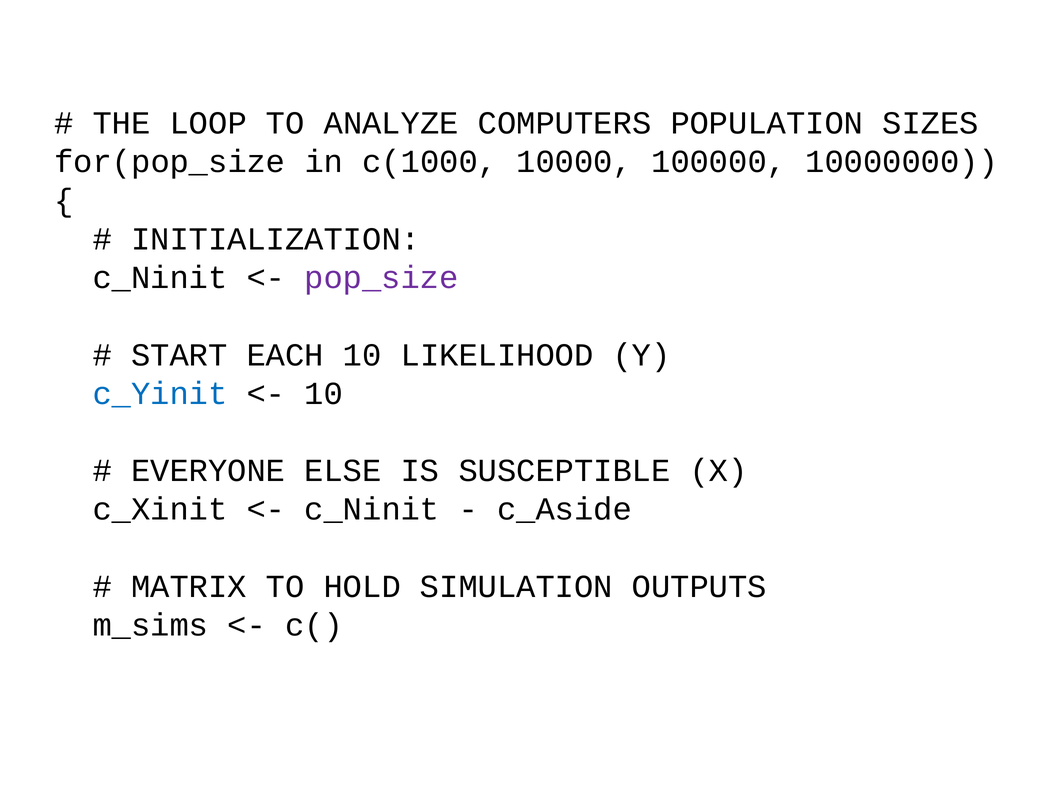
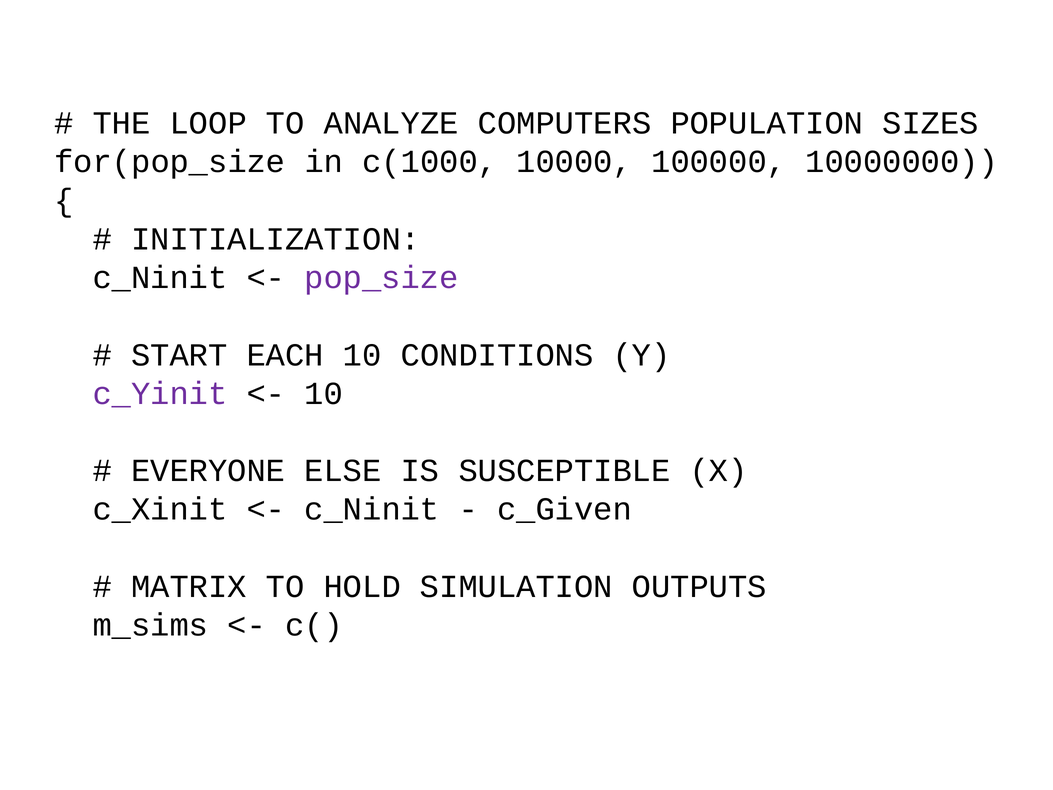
LIKELIHOOD: LIKELIHOOD -> CONDITIONS (497, 355)
c_Yinit colour: blue -> purple (160, 393)
c_Aside: c_Aside -> c_Given (565, 509)
